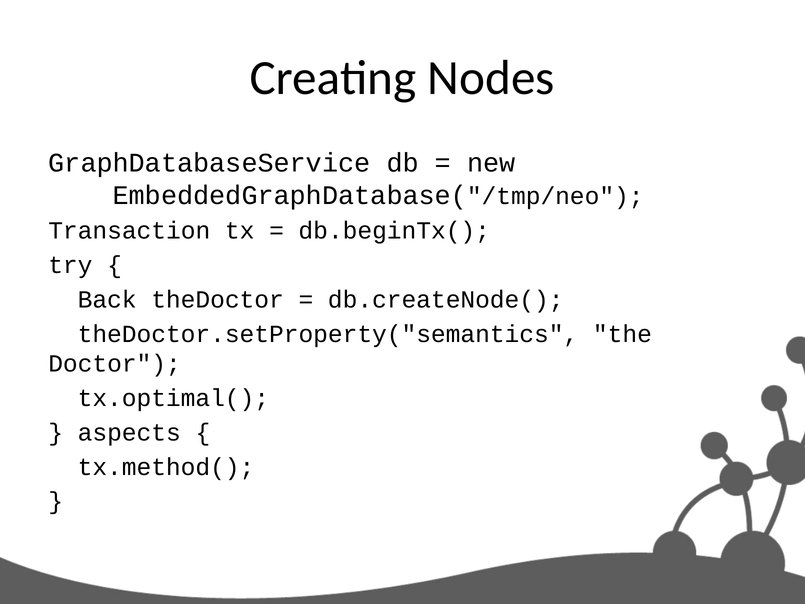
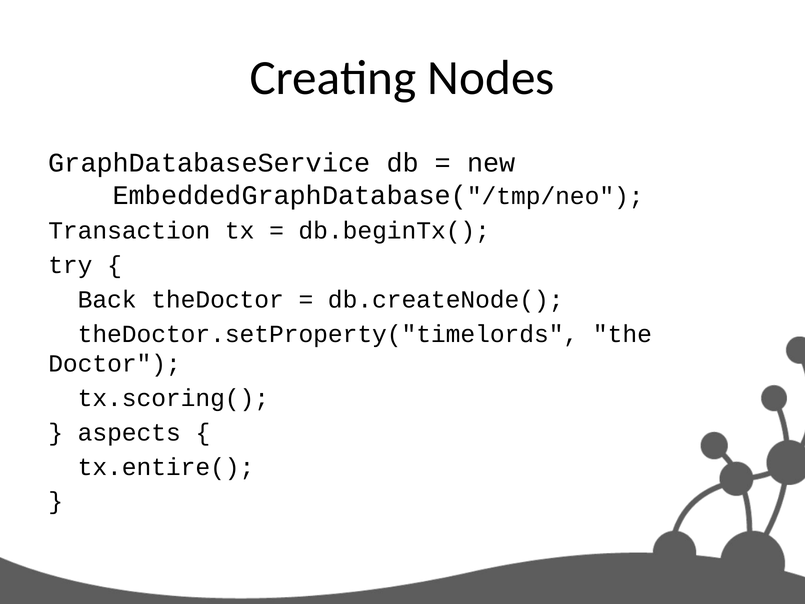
theDoctor.setProperty("semantics: theDoctor.setProperty("semantics -> theDoctor.setProperty("timelords (328, 334)
tx.optimal(: tx.optimal( -> tx.scoring( (173, 398)
tx.method(: tx.method( -> tx.entire( (166, 467)
